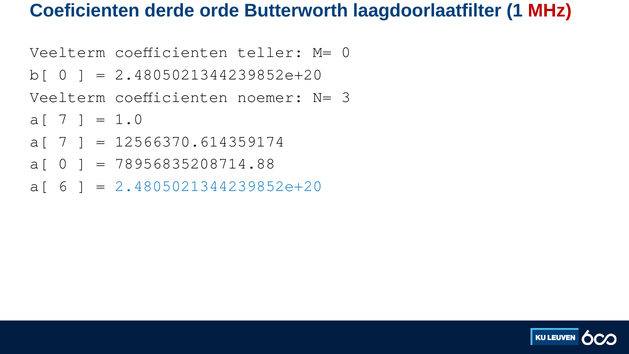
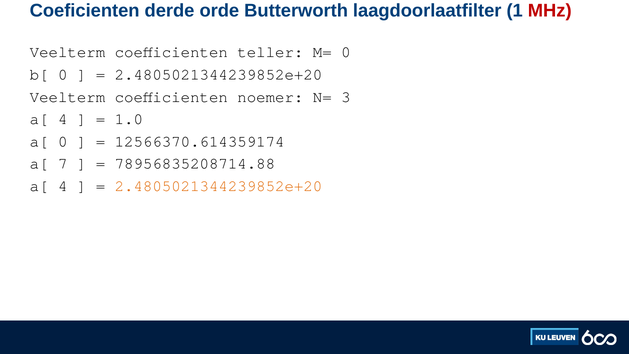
7: 7 -> 4 (63, 119)
7: 7 -> 0 (63, 141)
a[ 0: 0 -> 7 (63, 164)
6: 6 -> 4 (63, 186)
2.4805021344239852e+20 colour: blue -> orange (218, 186)
